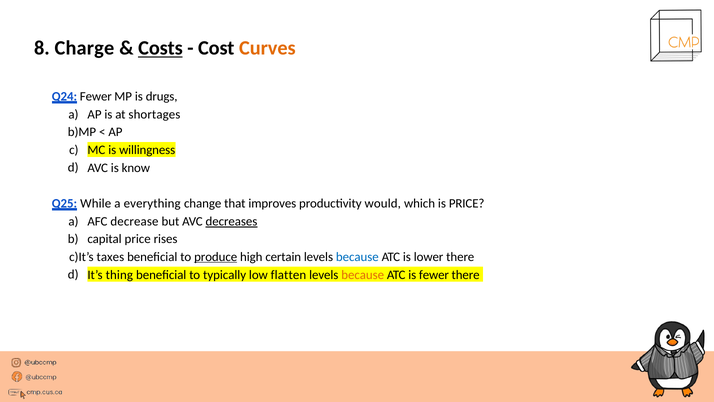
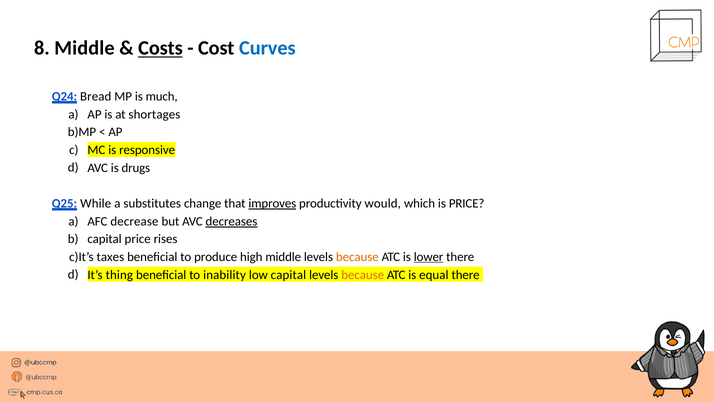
8 Charge: Charge -> Middle (84, 48)
Curves colour: orange -> blue (267, 48)
Fewer: Fewer -> Bread (96, 97)
drugs: drugs -> much (162, 97)
willingness: willingness -> responsive (147, 150)
know: know -> drugs (136, 168)
everything: everything -> substitutes (152, 203)
improves underline: none -> present (272, 203)
produce underline: present -> none (216, 257)
high certain: certain -> middle (283, 257)
because colour: blue -> orange (357, 257)
lower underline: none -> present (429, 257)
typically: typically -> inability (225, 275)
low flatten: flatten -> capital (288, 275)
is fewer: fewer -> equal (434, 275)
